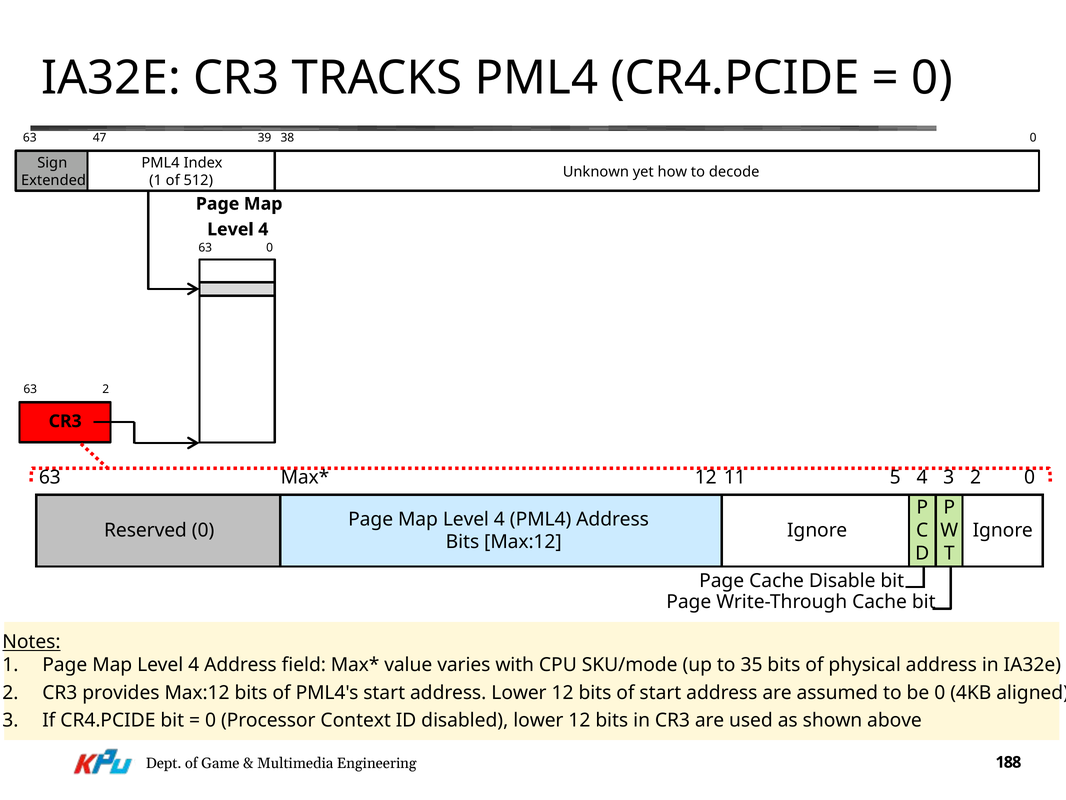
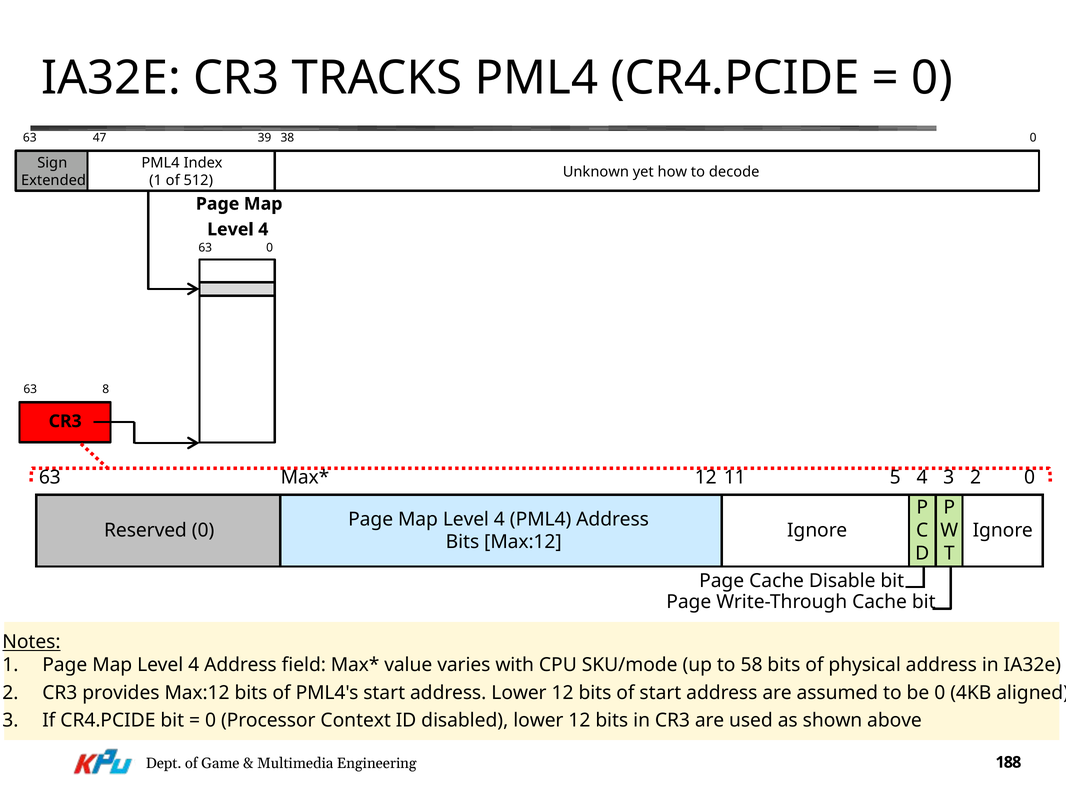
63 2: 2 -> 8 (106, 389)
35: 35 -> 58 (752, 665)
